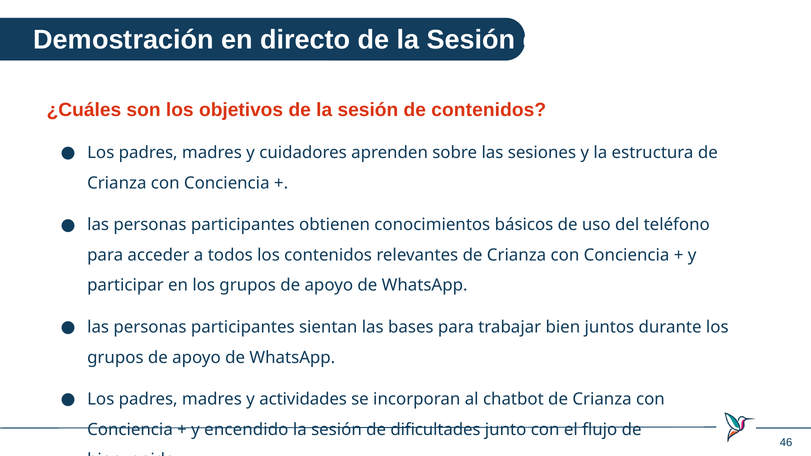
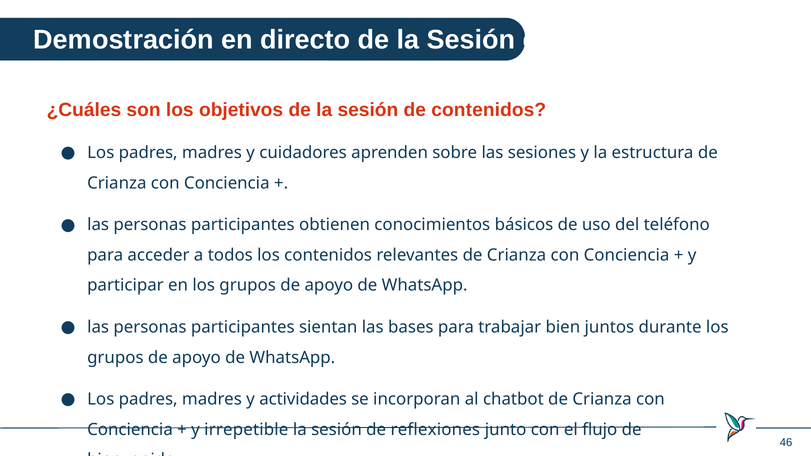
encendido: encendido -> irrepetible (246, 430)
dificultades: dificultades -> reflexiones (435, 430)
